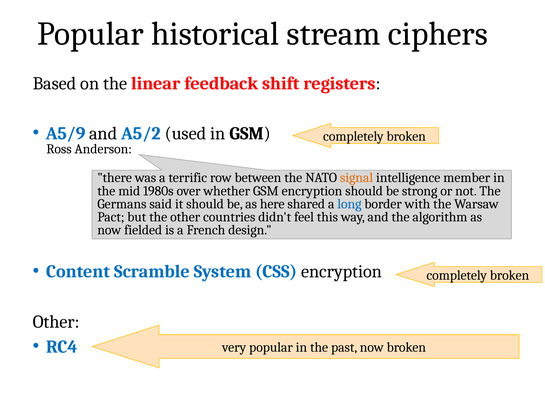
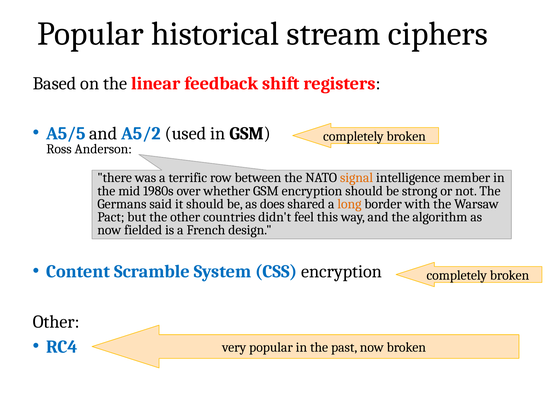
A5/9: A5/9 -> A5/5 (66, 133)
here: here -> does (272, 204)
long colour: blue -> orange (349, 204)
